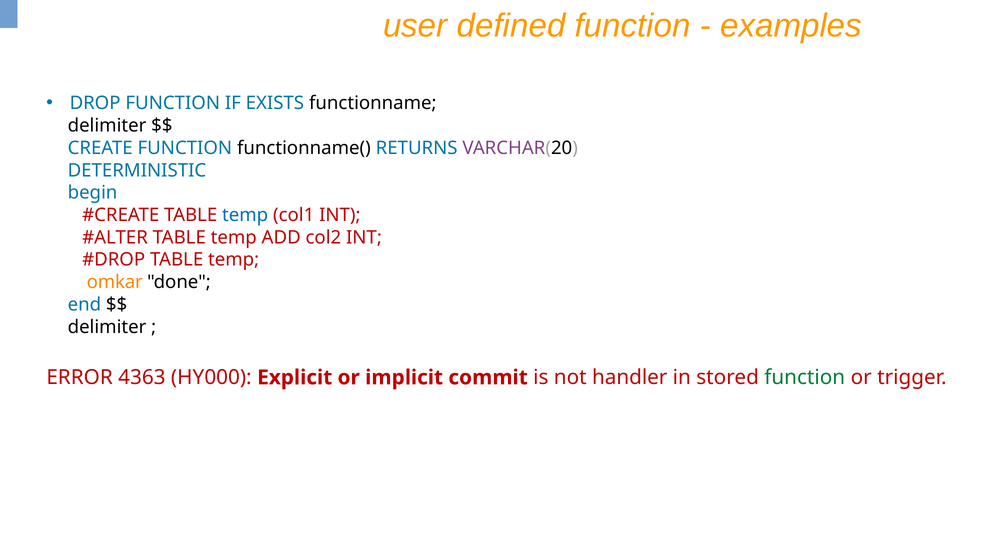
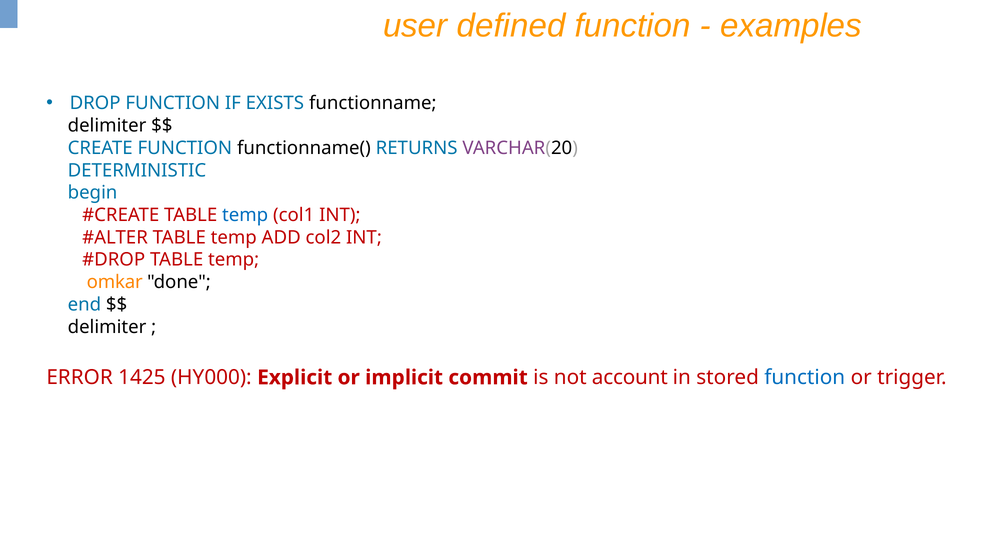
4363: 4363 -> 1425 (142, 378)
handler: handler -> account (630, 378)
function colour: green -> blue (805, 378)
